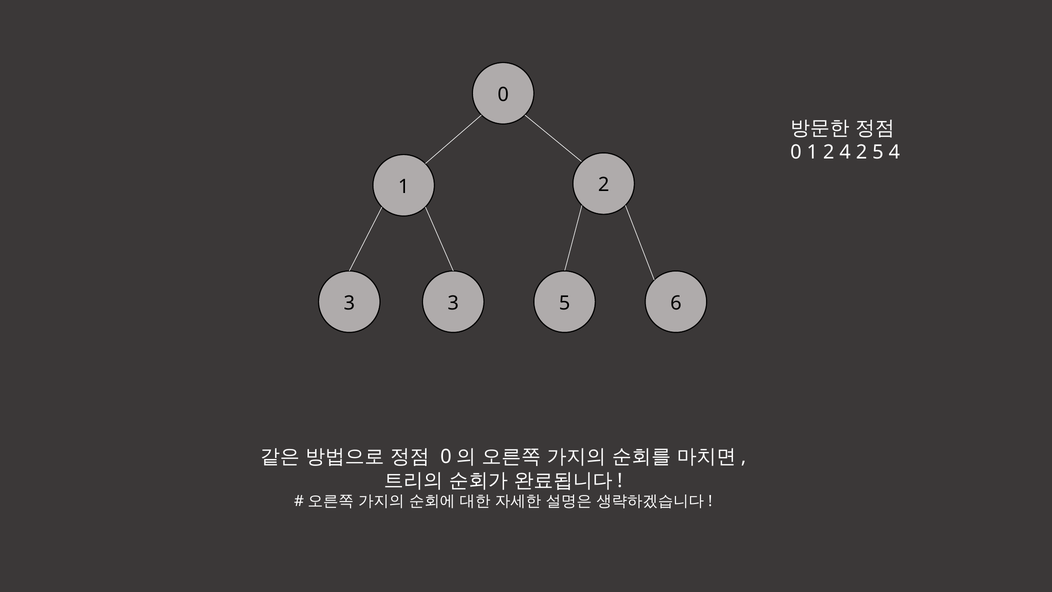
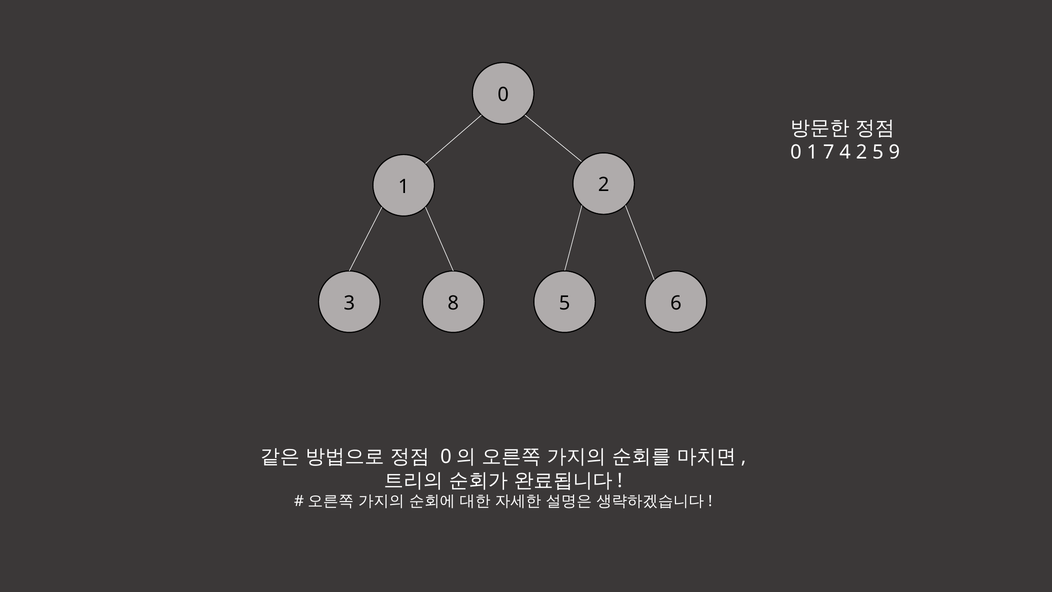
2: 2 -> 7 (829, 152)
5 4: 4 -> 9 (894, 152)
3 3: 3 -> 8 (453, 303)
